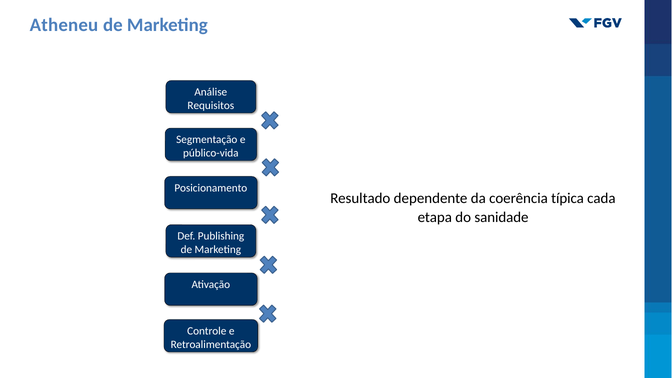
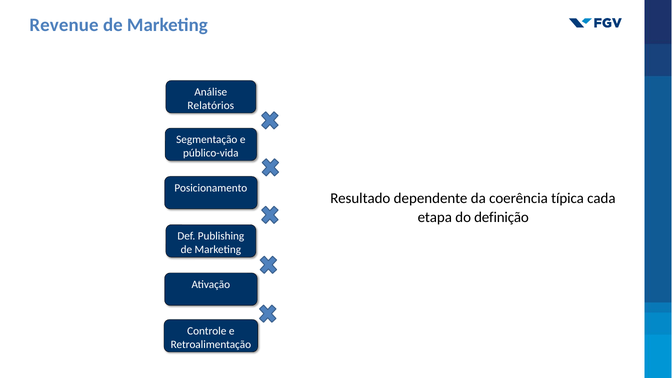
Atheneu: Atheneu -> Revenue (64, 25)
Requisitos: Requisitos -> Relatórios (211, 106)
sanidade: sanidade -> definição (501, 217)
